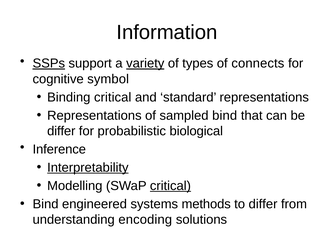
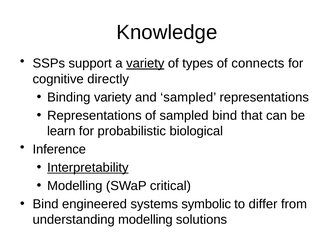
Information: Information -> Knowledge (167, 32)
SSPs underline: present -> none (49, 63)
symbol: symbol -> directly (108, 79)
Binding critical: critical -> variety (113, 97)
and standard: standard -> sampled (188, 97)
differ: differ -> learn (61, 131)
critical underline: present -> none (170, 185)
methods: methods -> symbolic (206, 204)
understanding encoding: encoding -> modelling (145, 219)
